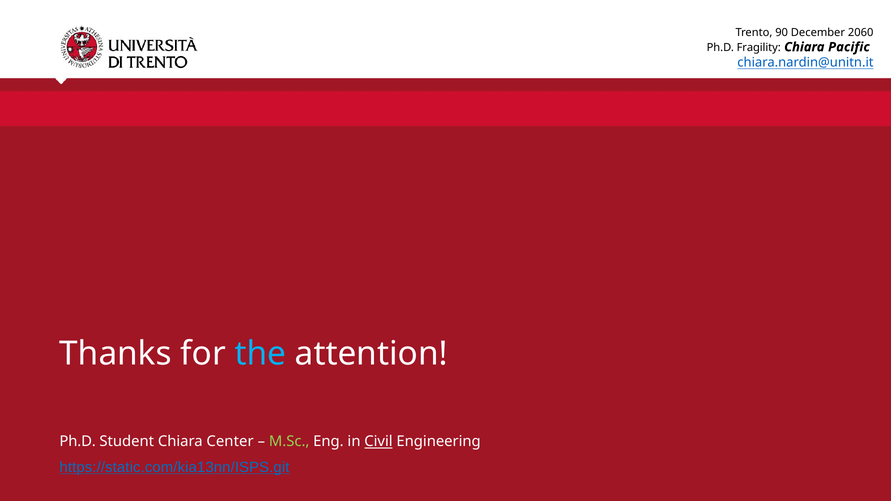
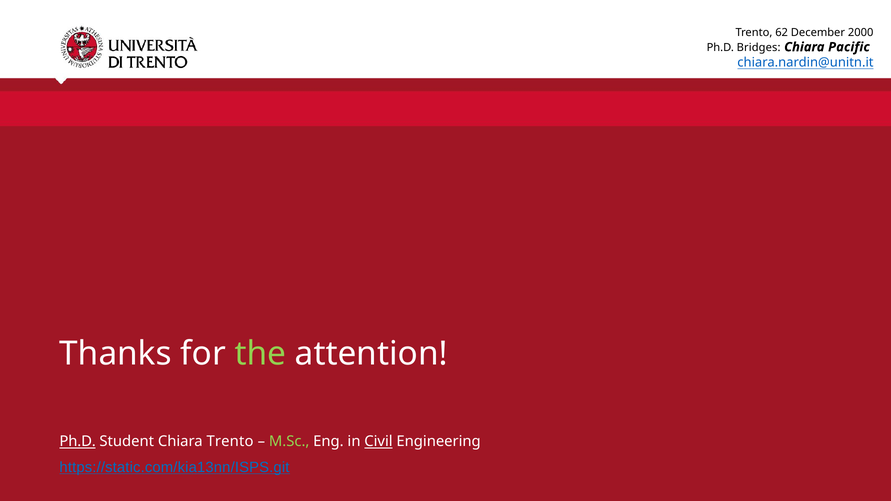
90: 90 -> 62 (782, 32)
2060: 2060 -> 2000 (861, 32)
Fragility: Fragility -> Bridges (759, 48)
the colour: light blue -> light green (260, 354)
Ph.D underline: none -> present (78, 442)
Chiara Center: Center -> Trento (230, 442)
